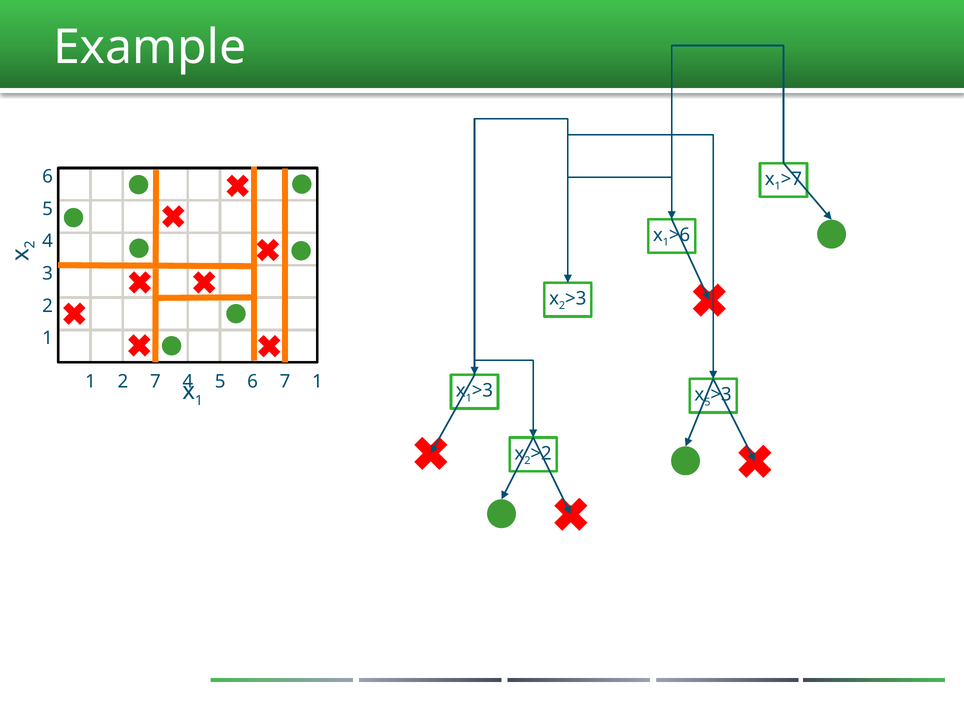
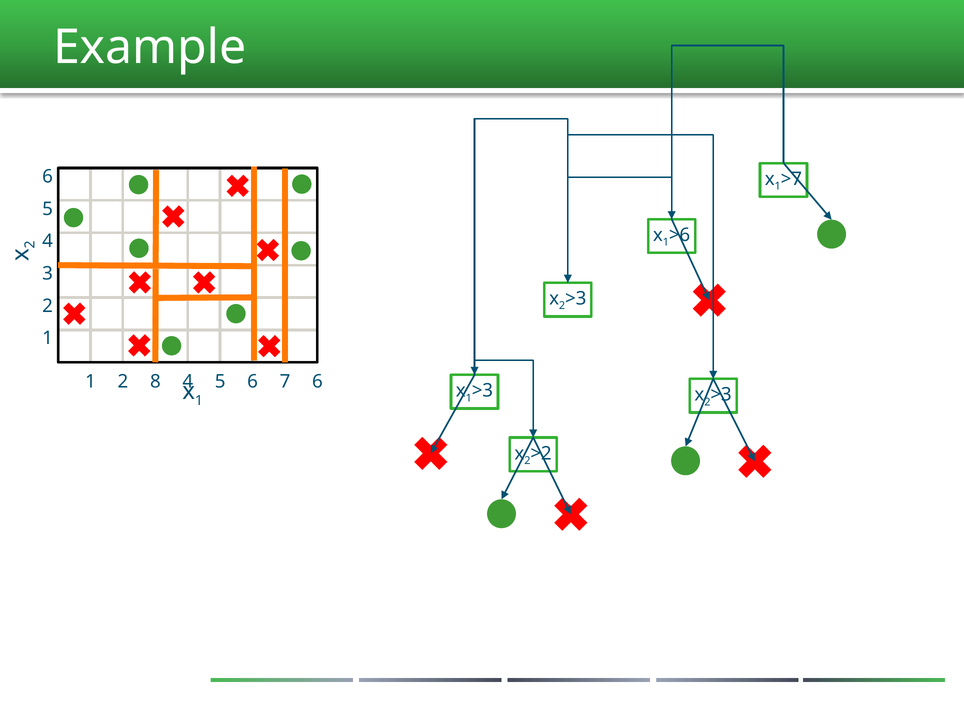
2 7: 7 -> 8 (155, 381)
7 1: 1 -> 6 (317, 381)
5: 5 -> 2 (707, 402)
